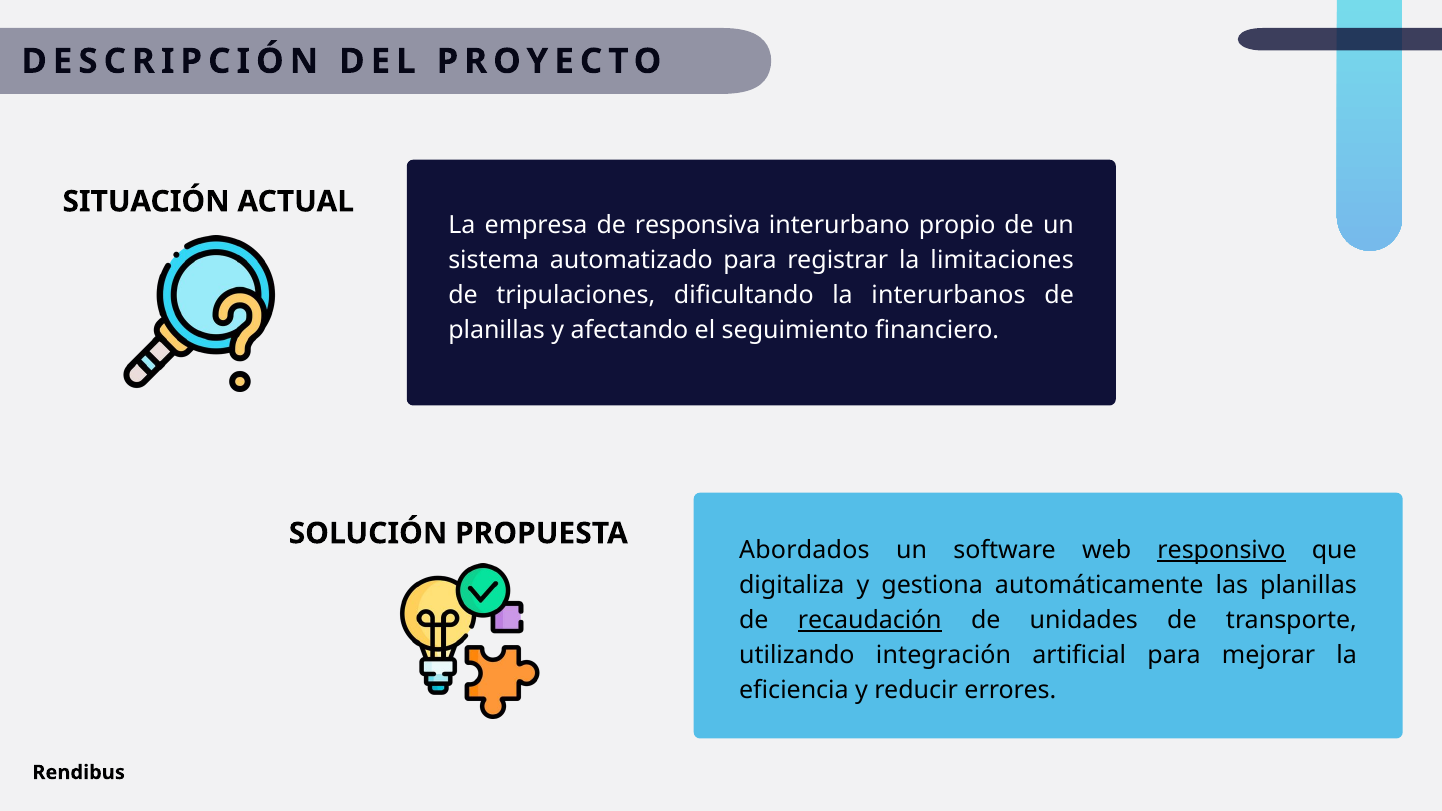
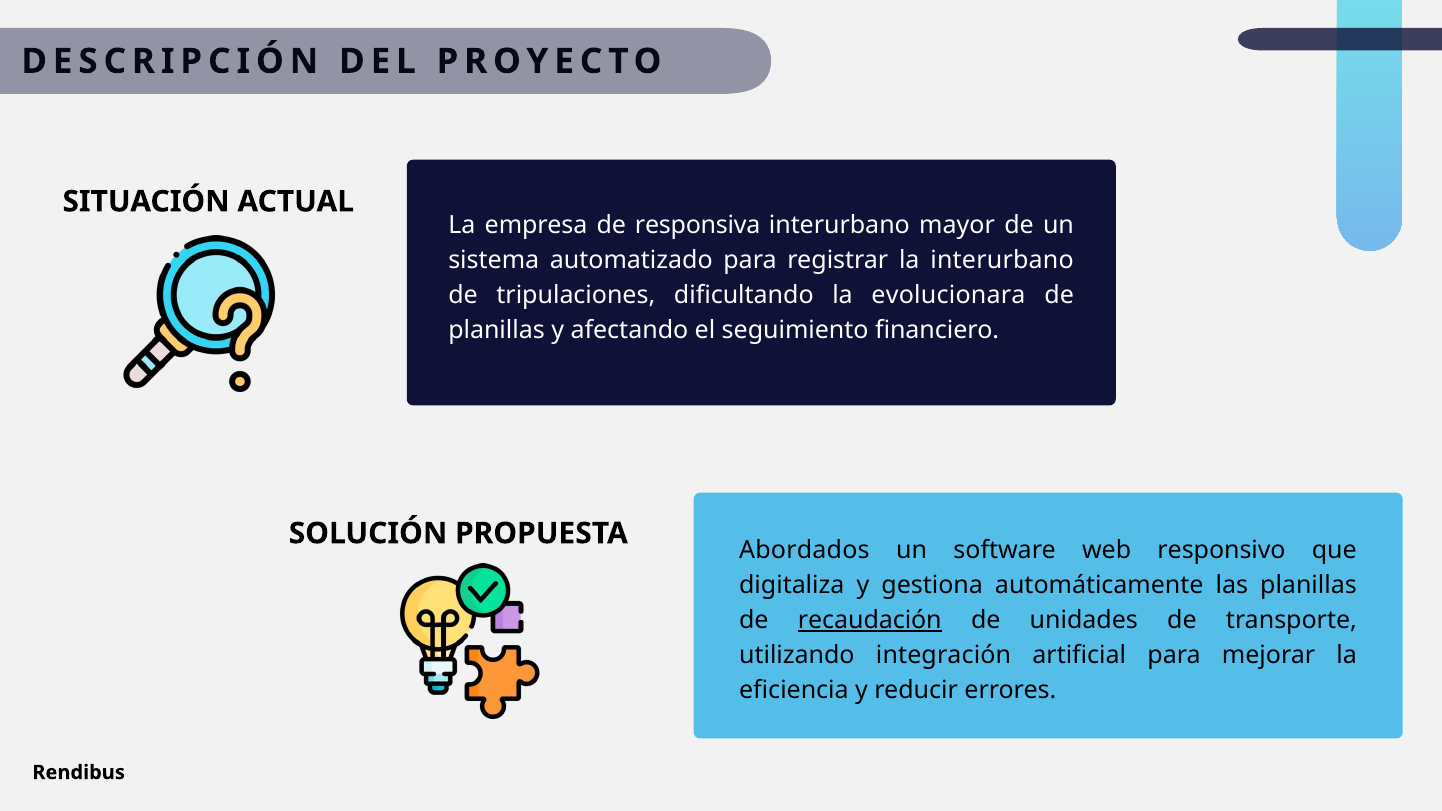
propio: propio -> mayor (957, 225)
la limitaciones: limitaciones -> interurbano (1002, 260)
interurbanos: interurbanos -> evolucionara (948, 295)
responsivo underline: present -> none (1222, 550)
